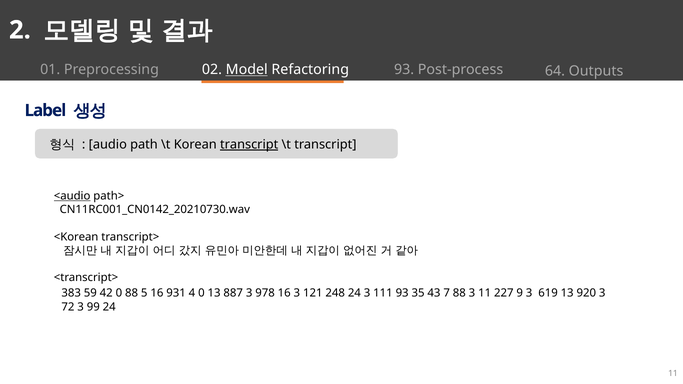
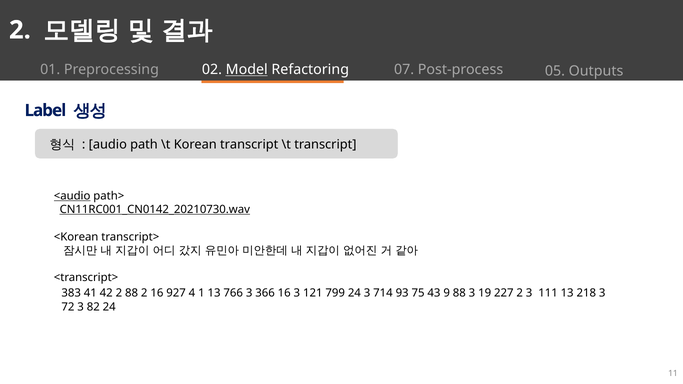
Refactoring 93: 93 -> 07 (404, 70)
64: 64 -> 05 (555, 71)
transcript underline: present -> none (249, 144)
CN11RC001_CN0142_20210730.wav underline: none -> present (155, 210)
59: 59 -> 41 (90, 293)
42 0: 0 -> 2 (119, 293)
88 5: 5 -> 2 (144, 293)
931: 931 -> 927 (176, 293)
4 0: 0 -> 1 (201, 293)
887: 887 -> 766 (233, 293)
978: 978 -> 366 (265, 293)
248: 248 -> 799 (335, 293)
111: 111 -> 714 (383, 293)
35: 35 -> 75 (418, 293)
7: 7 -> 9 (447, 293)
3 11: 11 -> 19 (485, 293)
227 9: 9 -> 2 (520, 293)
619: 619 -> 111 (548, 293)
920: 920 -> 218 (586, 293)
99: 99 -> 82 (93, 307)
